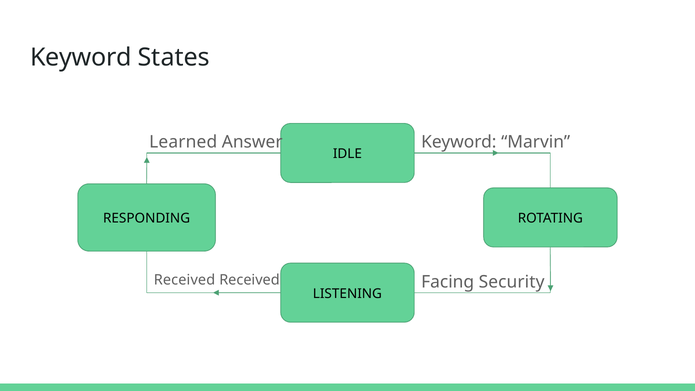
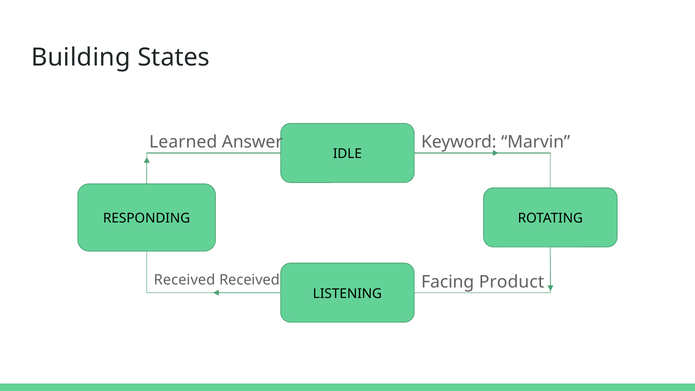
Keyword: Keyword -> Building (81, 58)
Security: Security -> Product (512, 282)
